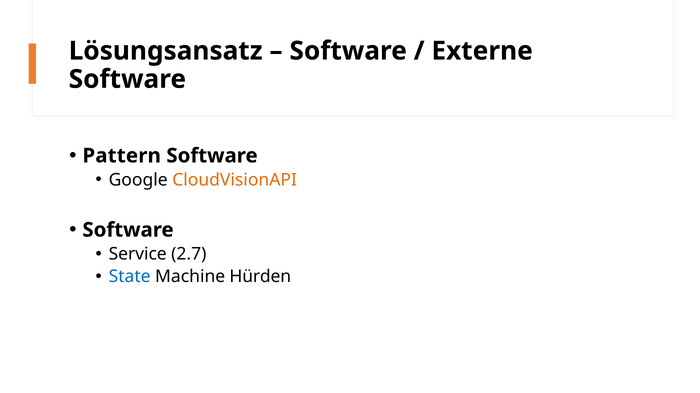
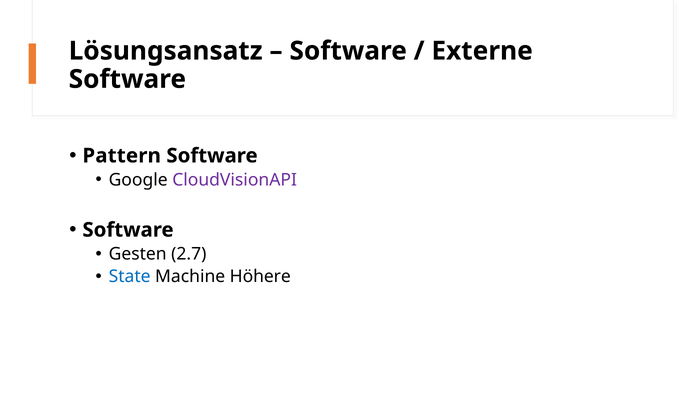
CloudVisionAPI colour: orange -> purple (235, 180)
Service: Service -> Gesten (138, 254)
Hürden: Hürden -> Höhere (260, 277)
